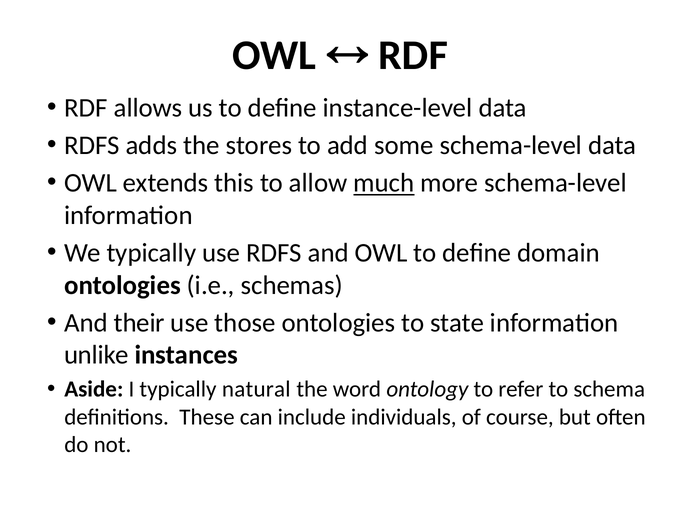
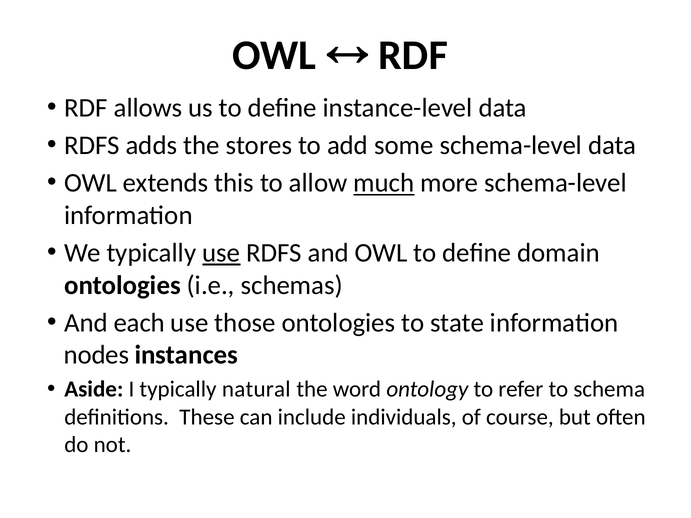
use underline: none -> present (221, 253)
their: their -> each (139, 323)
unlike: unlike -> nodes (96, 355)
